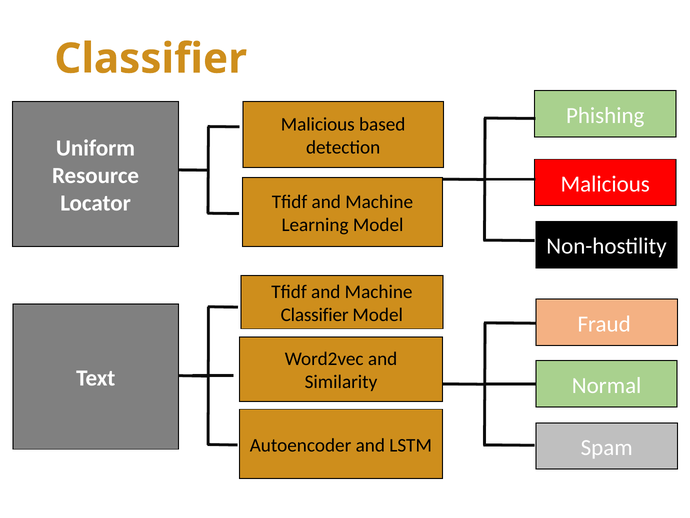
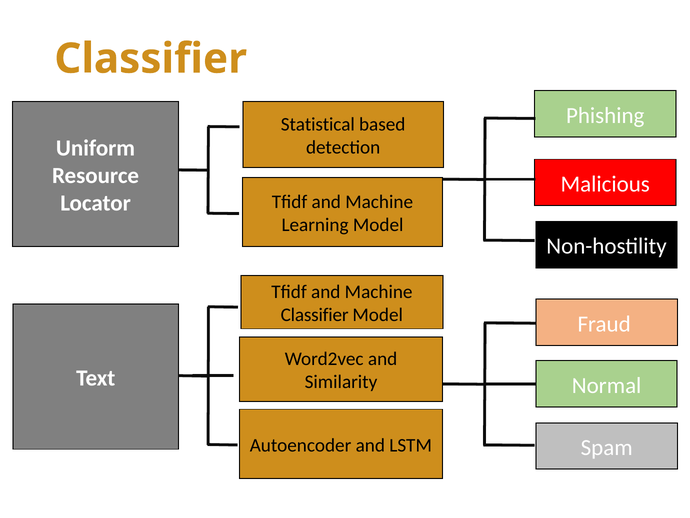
Malicious: Malicious -> Statistical (318, 124)
